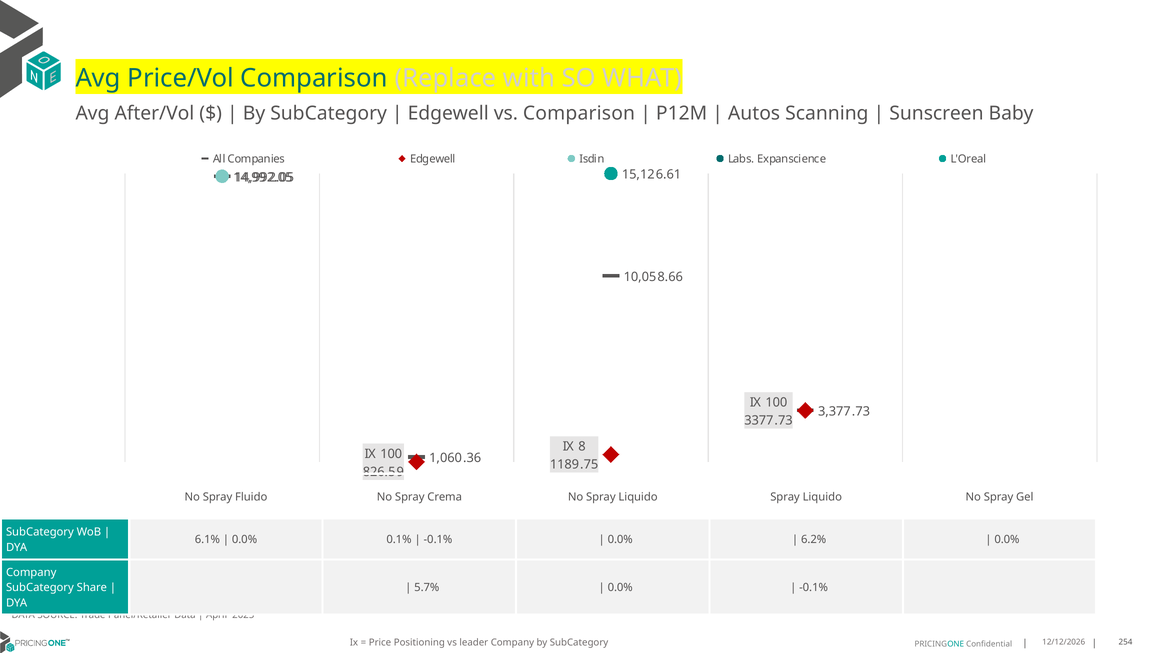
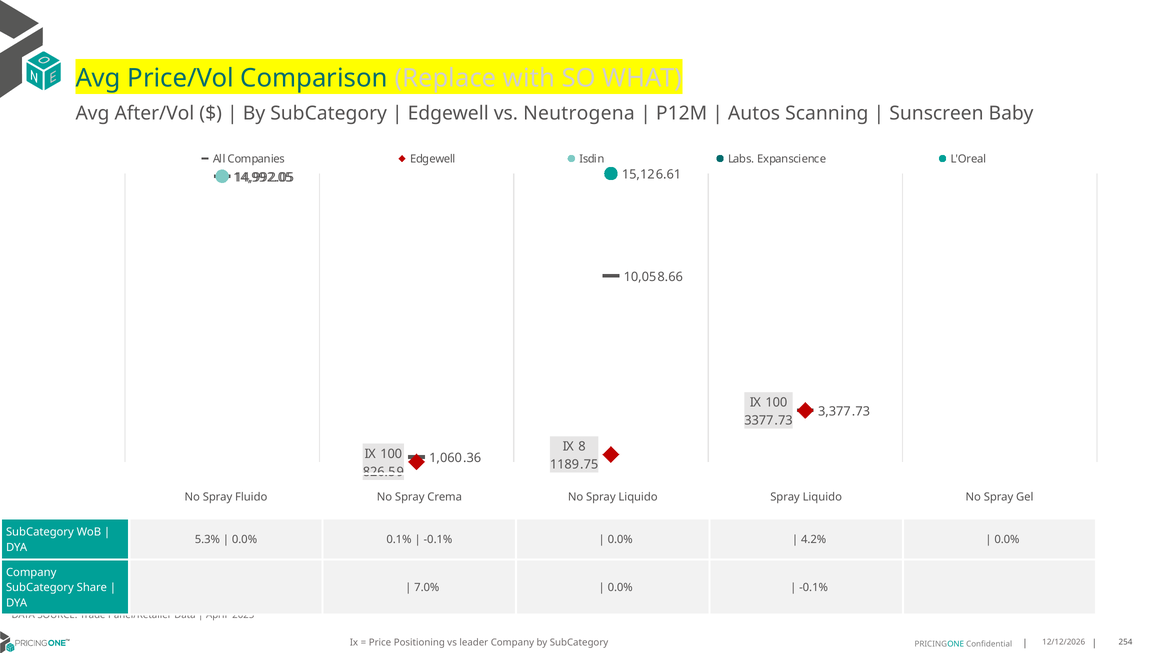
vs Comparison: Comparison -> Neutrogena (579, 113)
6.1%: 6.1% -> 5.3% (207, 540)
6.2%: 6.2% -> 4.2% (814, 540)
5.7%: 5.7% -> 7.0% (427, 588)
